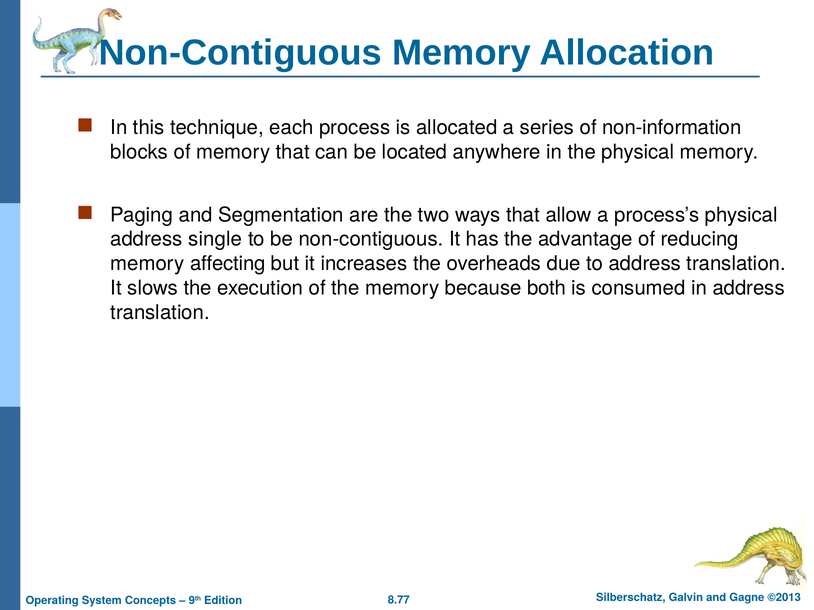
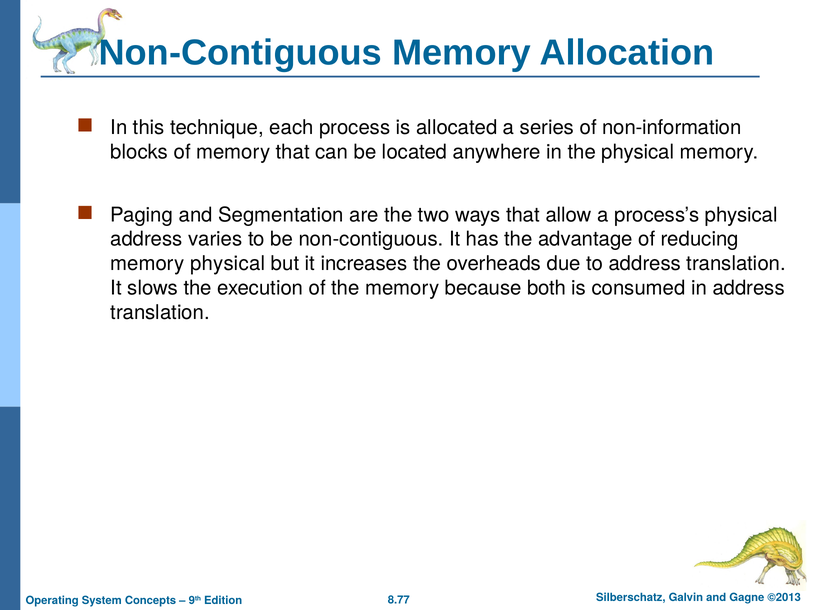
single: single -> varies (215, 239)
memory affecting: affecting -> physical (228, 264)
